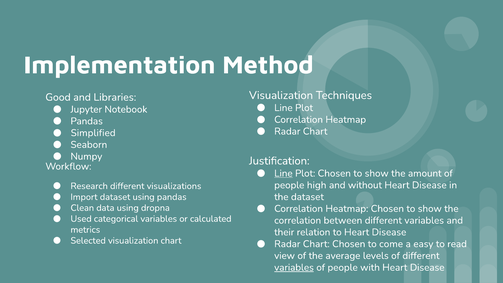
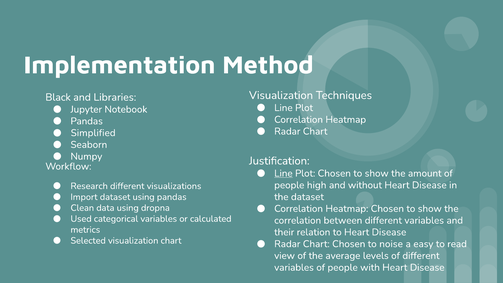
Good: Good -> Black (58, 97)
come: come -> noise (391, 244)
variables underline: present -> none (294, 267)
